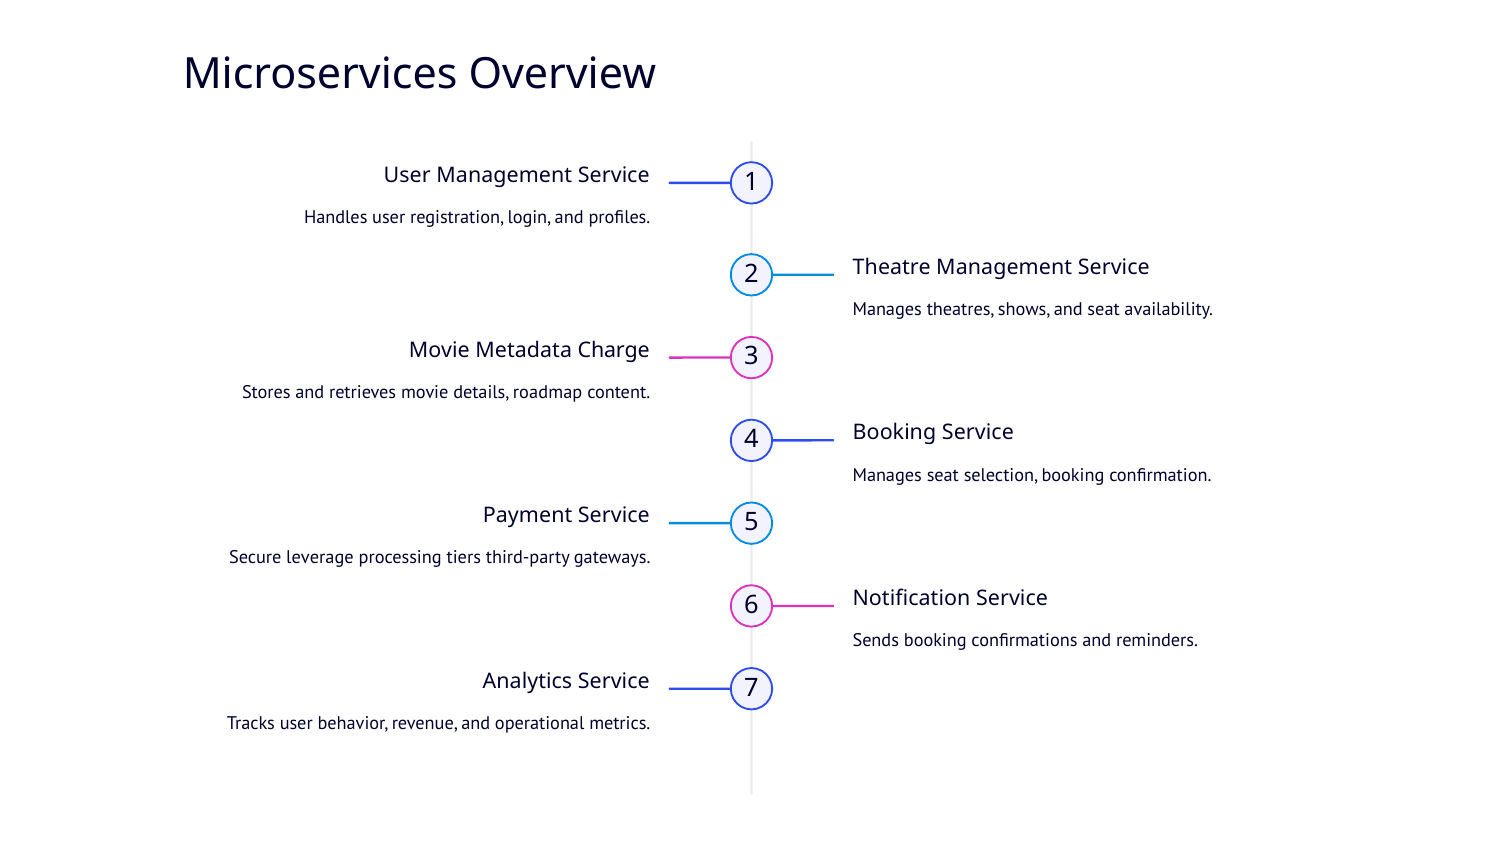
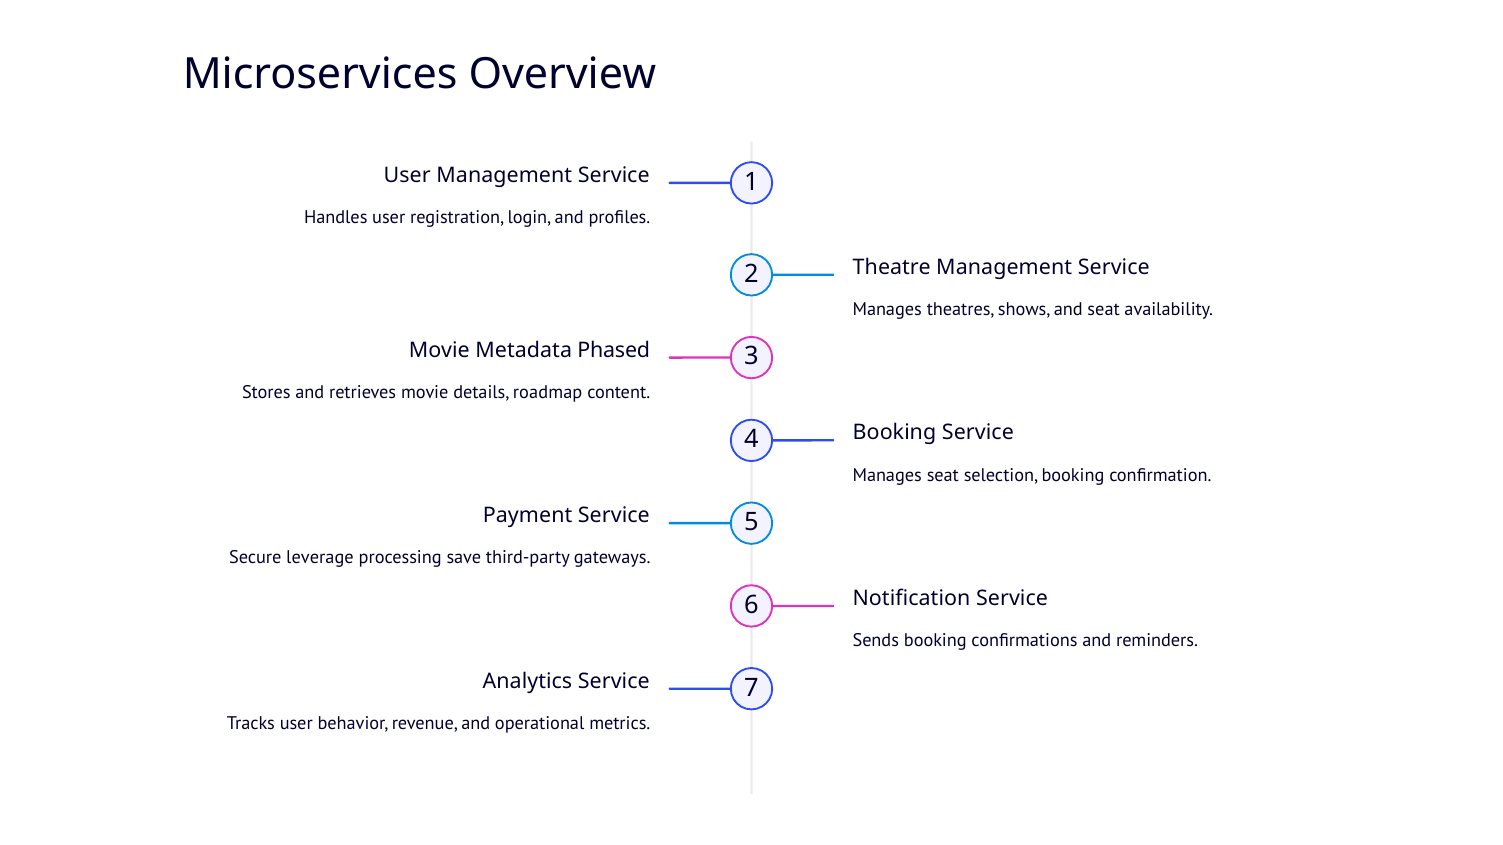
Charge: Charge -> Phased (614, 350)
tiers: tiers -> save (464, 558)
